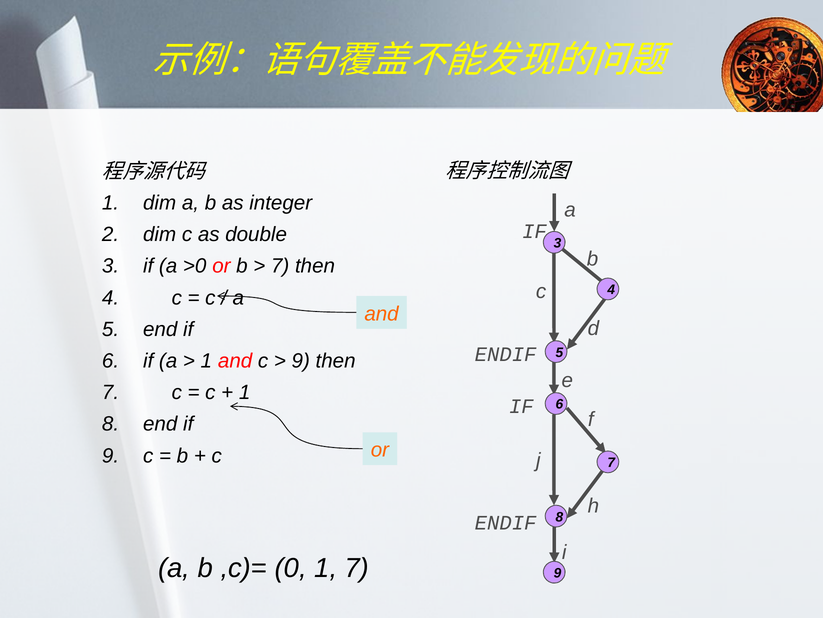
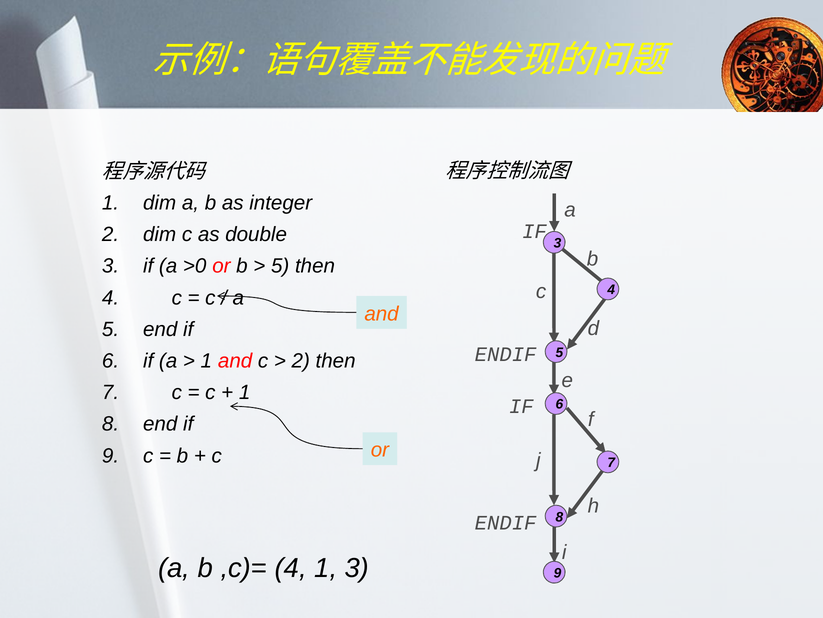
7: 7 -> 5 (280, 266)
9: 9 -> 2 (301, 360)
,c)= 0: 0 -> 4 (291, 568)
1 7: 7 -> 3 (357, 568)
